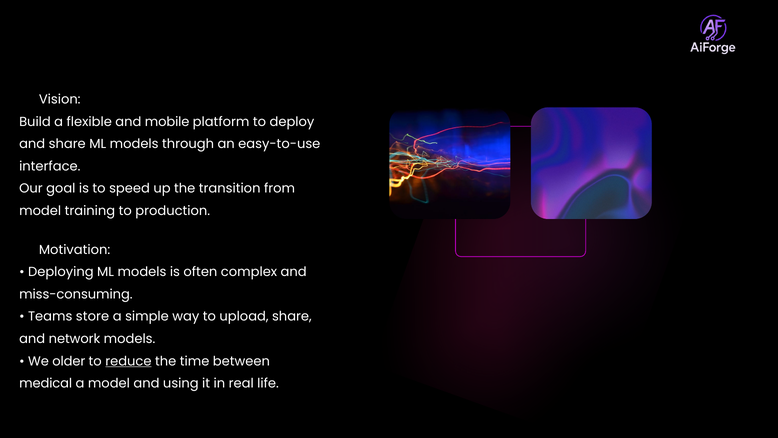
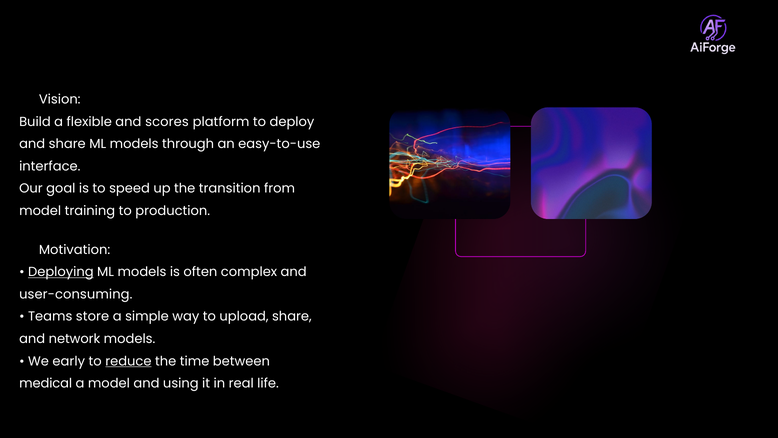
mobile: mobile -> scores (167, 122)
Deploying underline: none -> present (61, 272)
miss-consuming: miss-consuming -> user-consuming (76, 294)
older: older -> early (69, 361)
